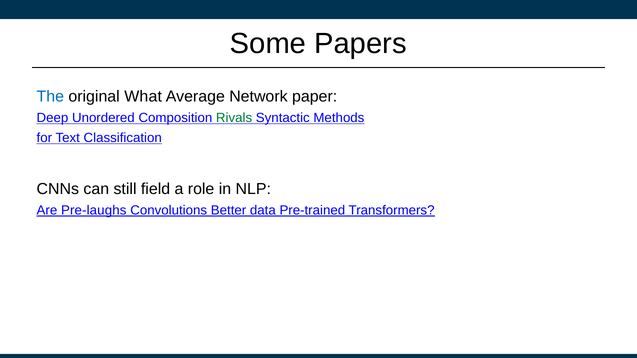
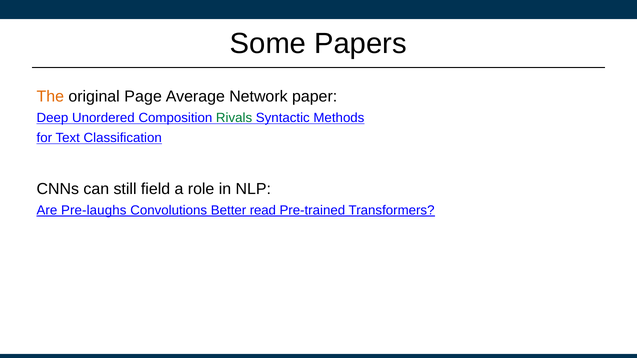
The colour: blue -> orange (50, 97)
What: What -> Page (143, 97)
data: data -> read (263, 210)
